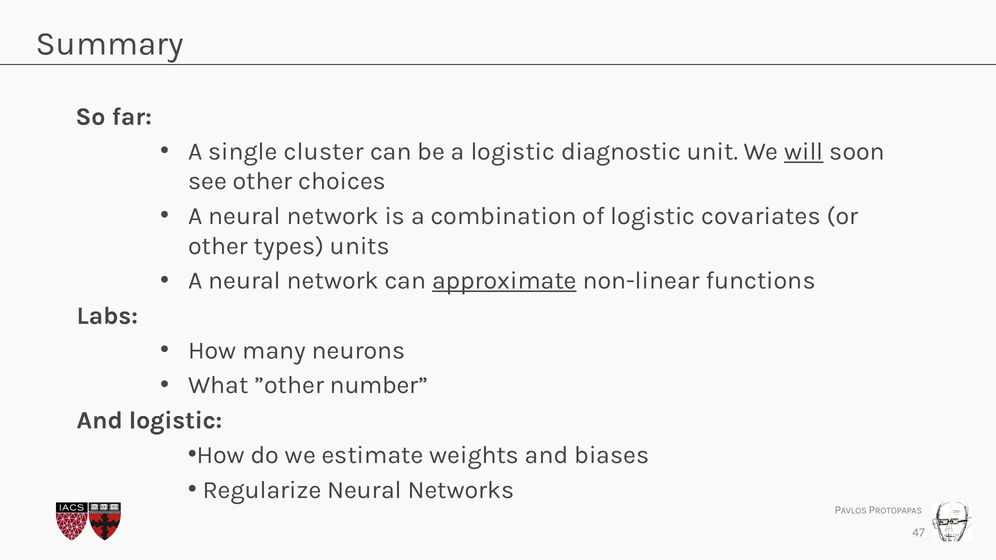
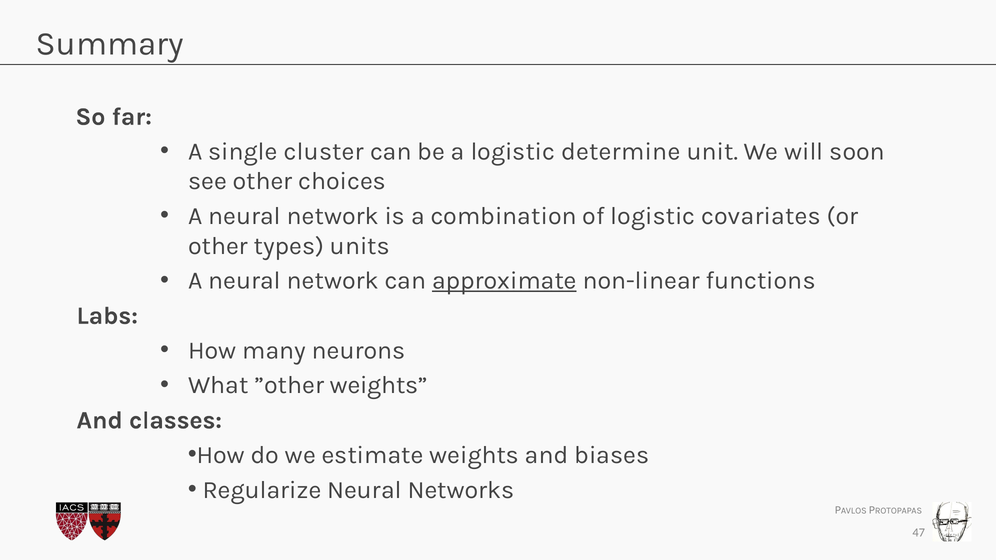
diagnostic: diagnostic -> determine (621, 151)
will underline: present -> none (804, 151)
”other number: number -> weights (379, 385)
And logistic: logistic -> classes (176, 420)
